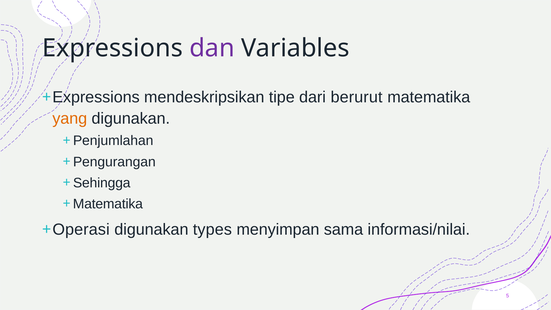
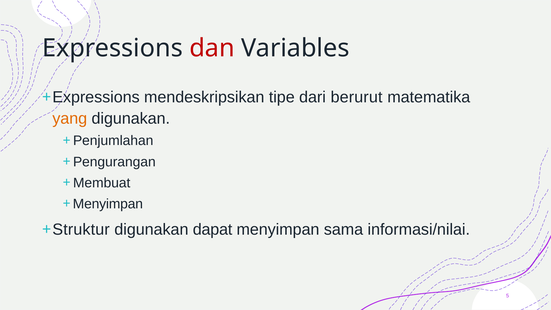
dan colour: purple -> red (212, 48)
Sehingga: Sehingga -> Membuat (102, 183)
Matematika: Matematika -> Menyimpan (108, 204)
Operasi: Operasi -> Struktur (81, 230)
types: types -> dapat (213, 230)
